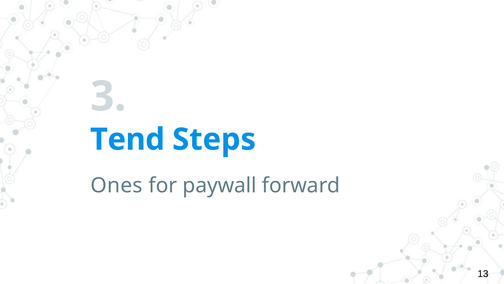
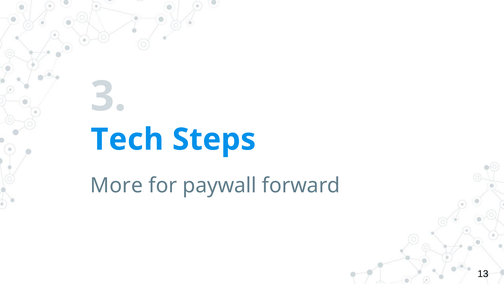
Tend: Tend -> Tech (127, 139)
Ones: Ones -> More (117, 185)
